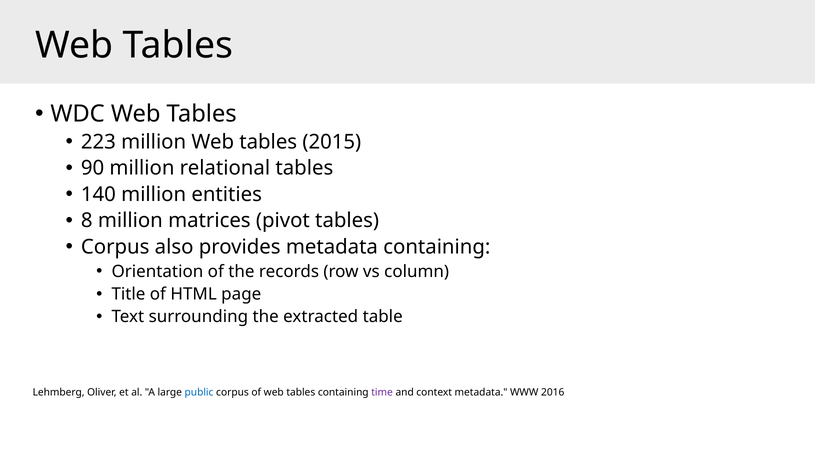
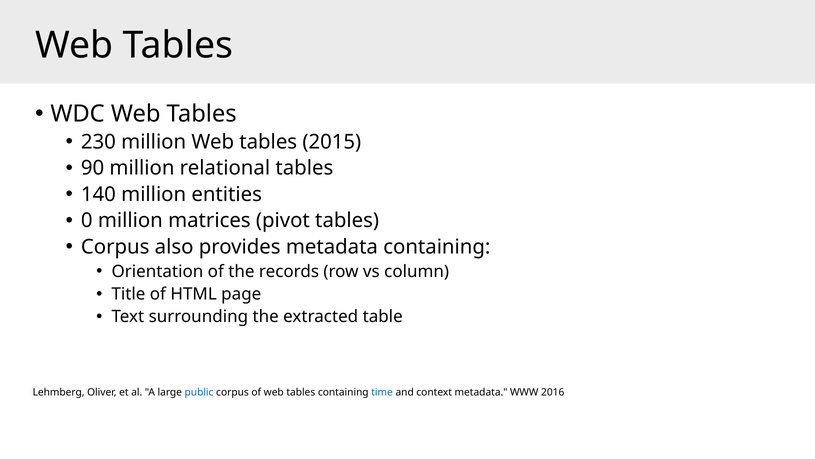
223: 223 -> 230 (98, 142)
8: 8 -> 0 (87, 220)
time colour: purple -> blue (382, 392)
